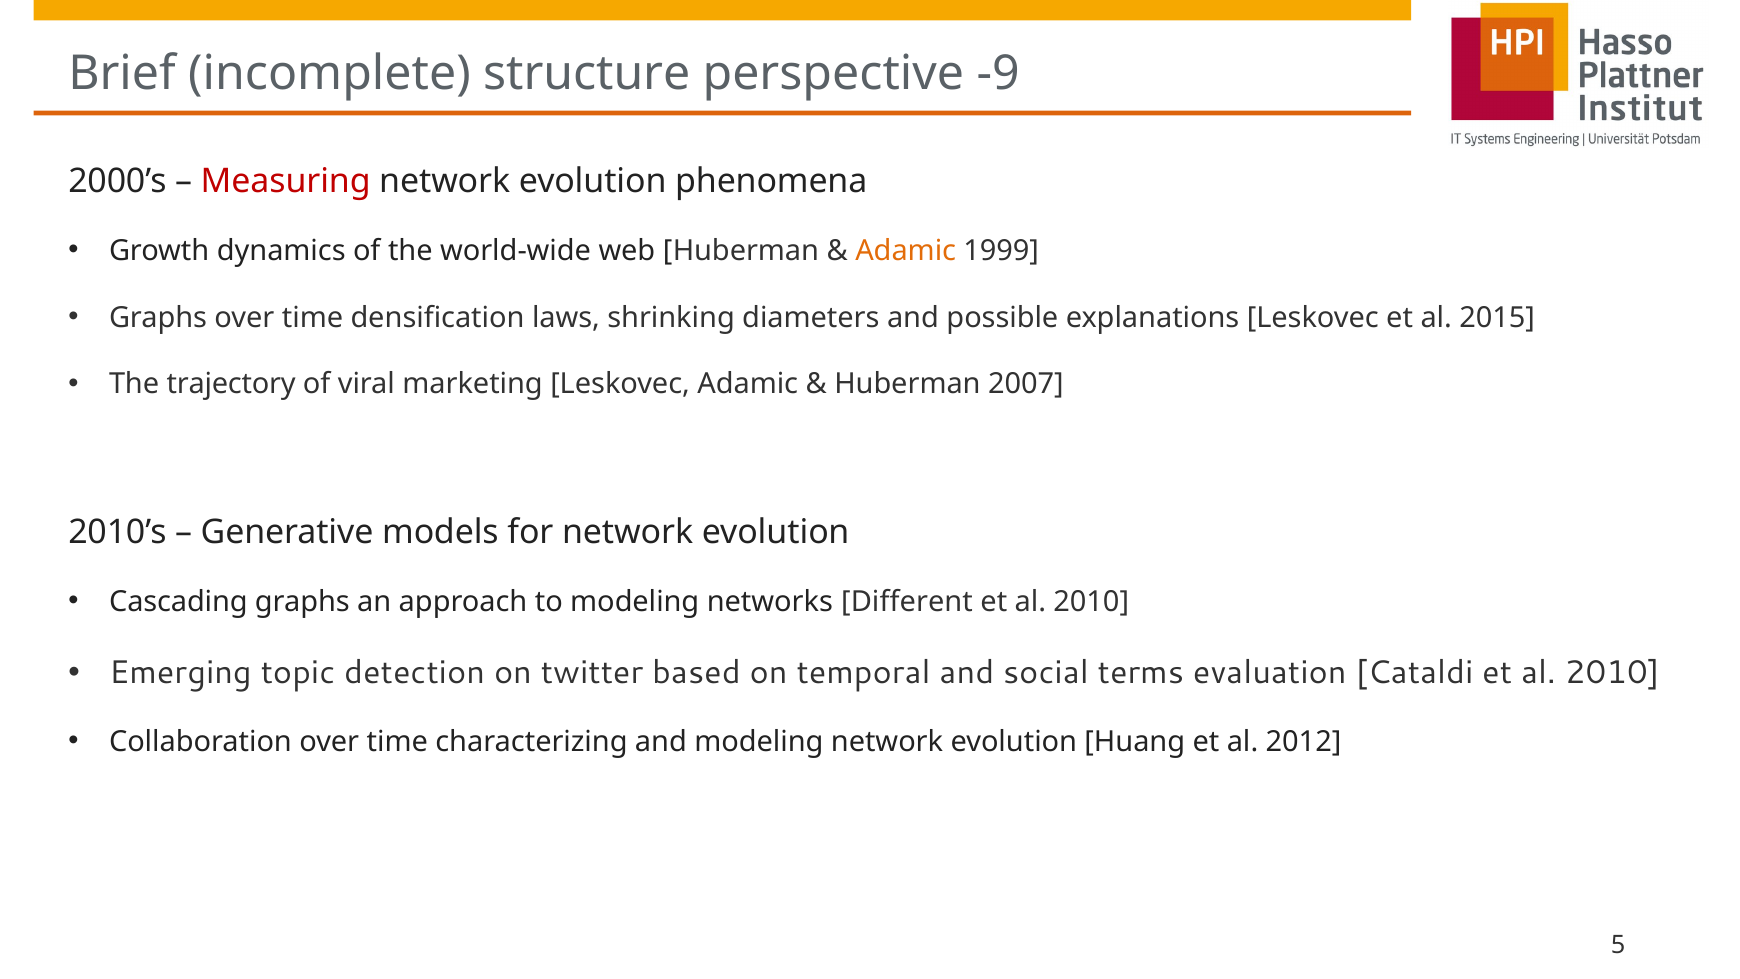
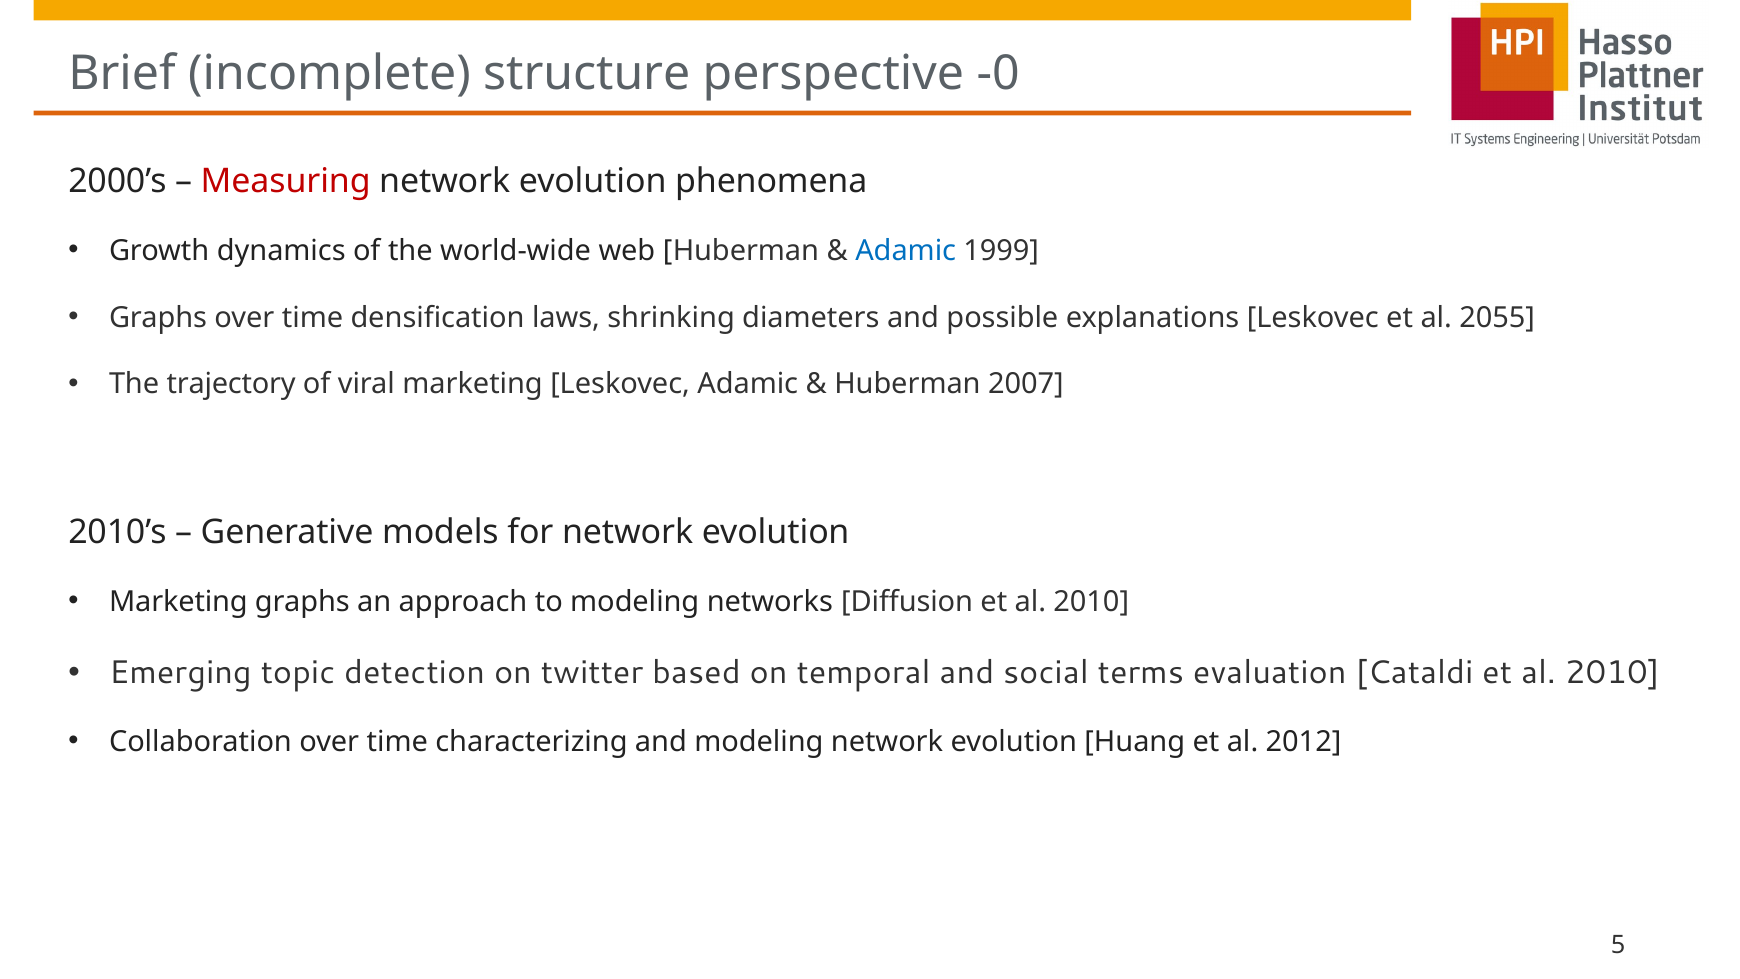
-9: -9 -> -0 (998, 73)
Adamic colour: orange -> blue (906, 251)
2015: 2015 -> 2055 (1497, 318)
Cascading: Cascading -> Marketing (178, 602)
Different: Different -> Diffusion (907, 602)
